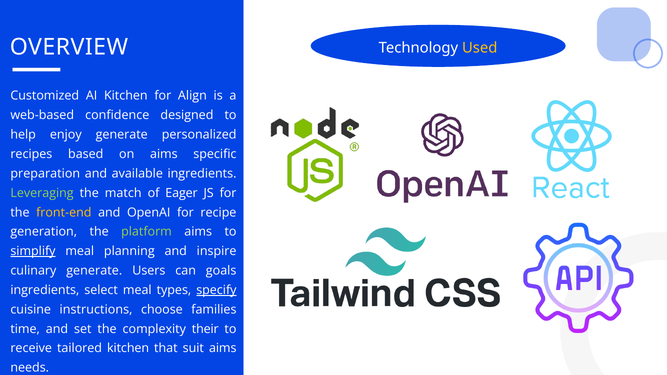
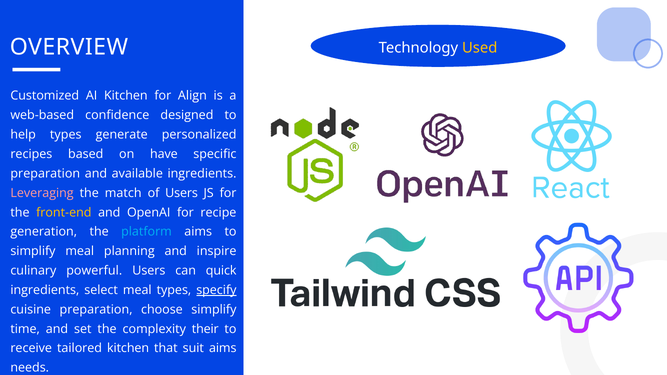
help enjoy: enjoy -> types (66, 135)
on aims: aims -> have (164, 154)
Leveraging colour: light green -> pink (42, 193)
of Eager: Eager -> Users (182, 193)
platform colour: light green -> light blue (146, 232)
simplify underline: present -> none (33, 251)
culinary generate: generate -> powerful (94, 271)
goals: goals -> quick (221, 271)
cuisine instructions: instructions -> preparation (96, 310)
choose families: families -> simplify (214, 310)
